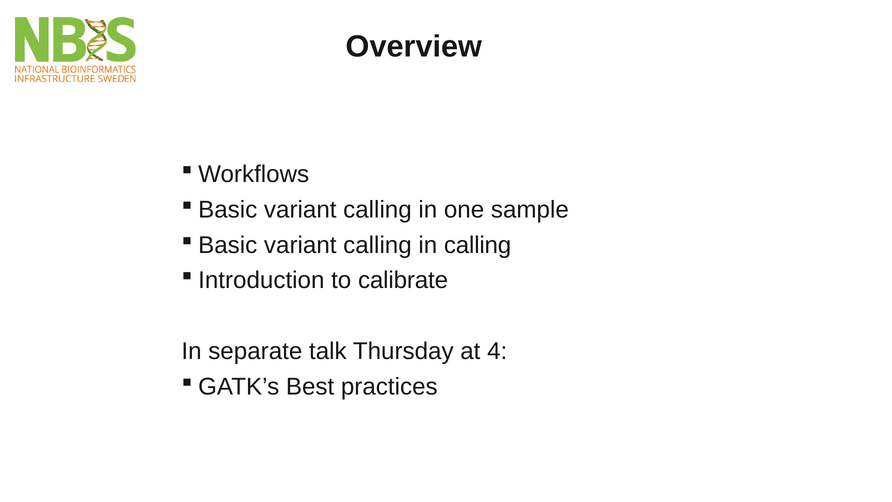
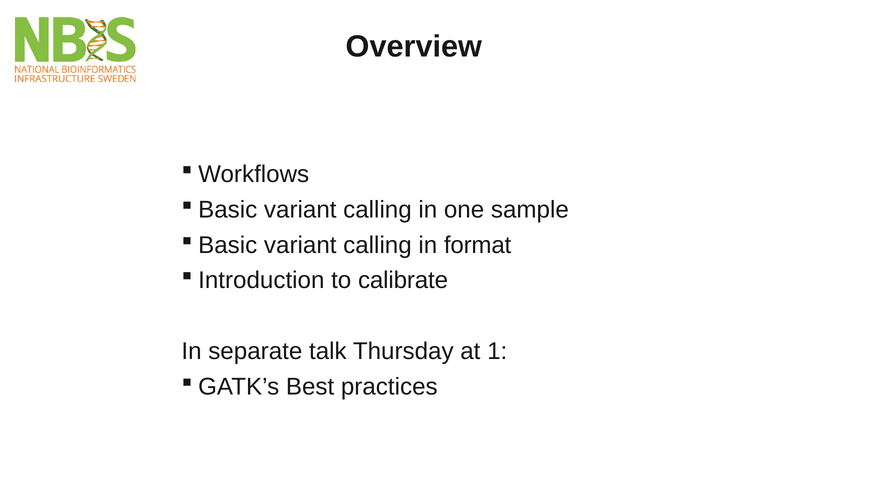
in calling: calling -> format (478, 245)
4: 4 -> 1 (497, 351)
